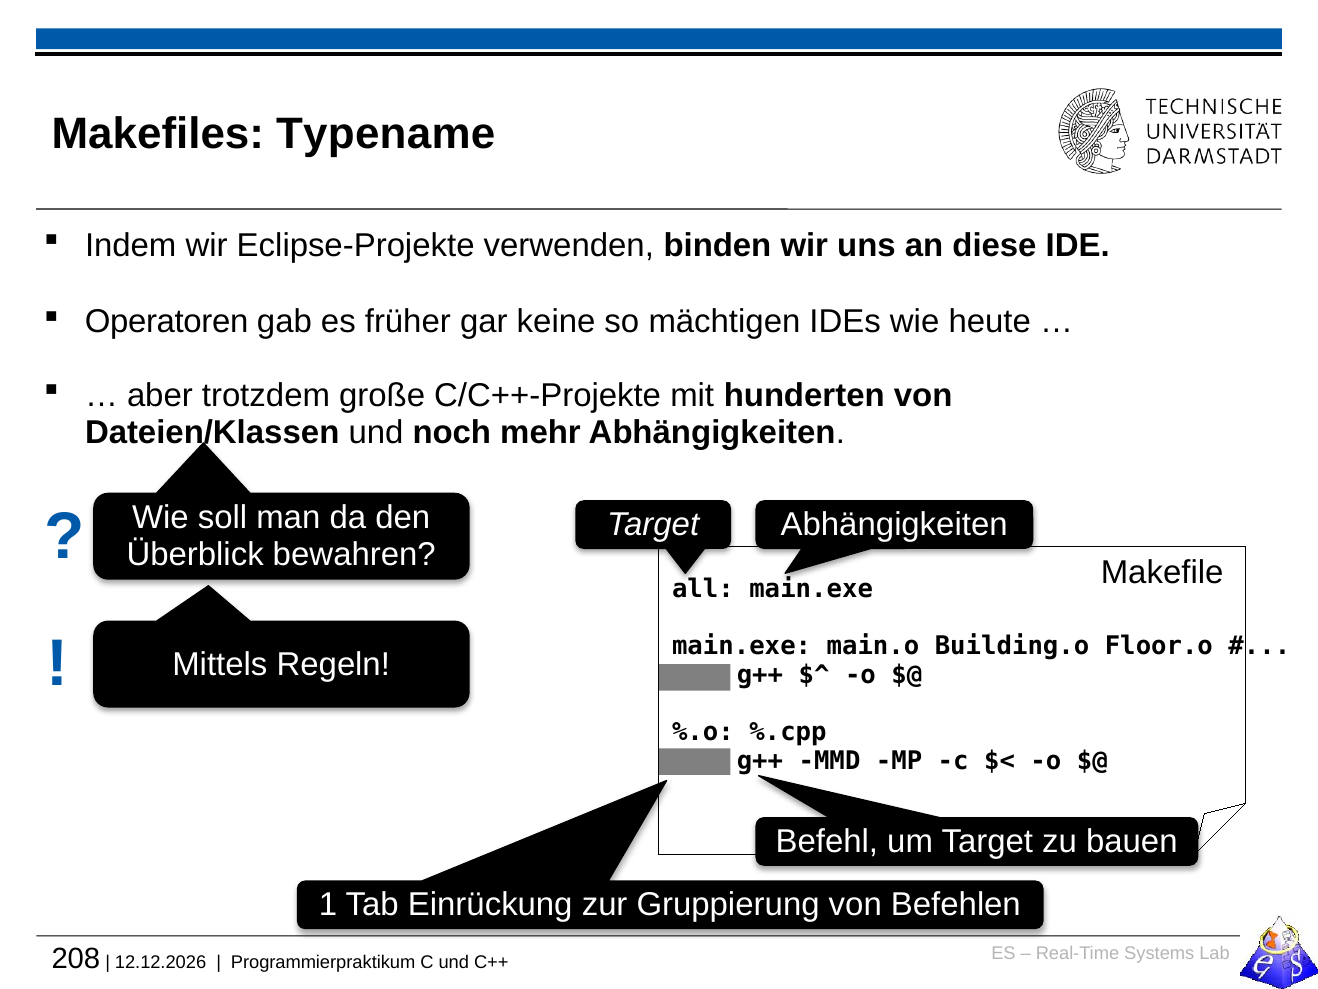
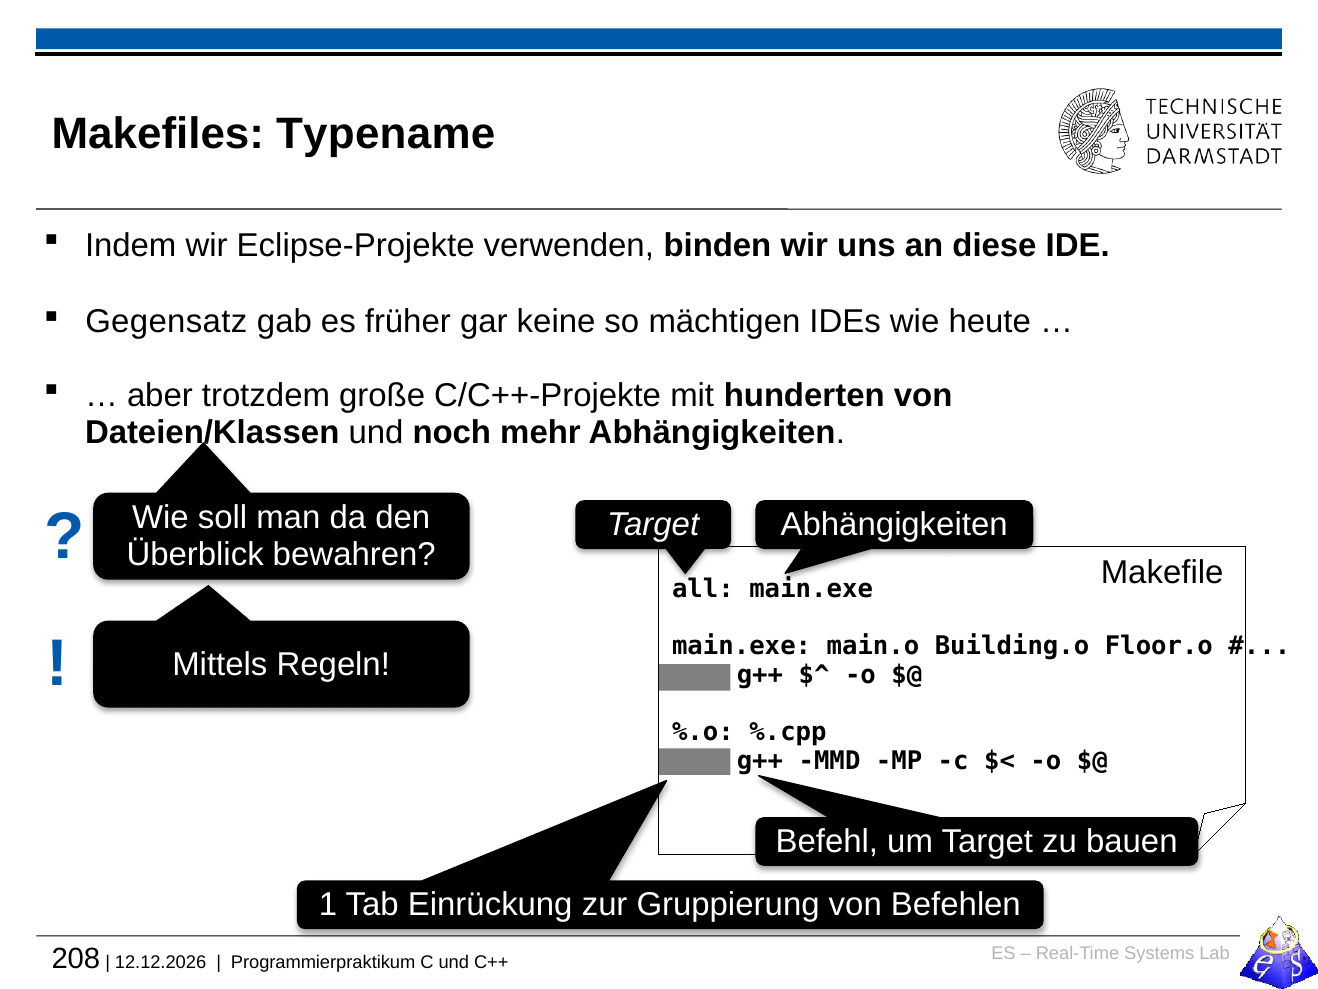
Operatoren: Operatoren -> Gegensatz (166, 322)
